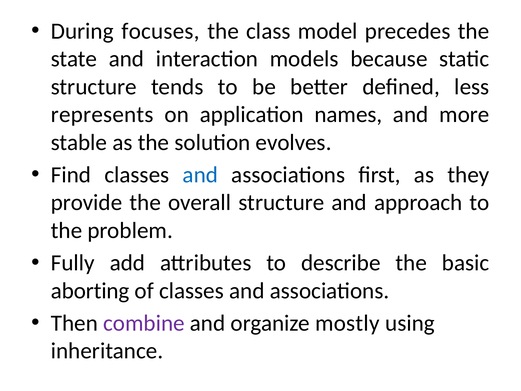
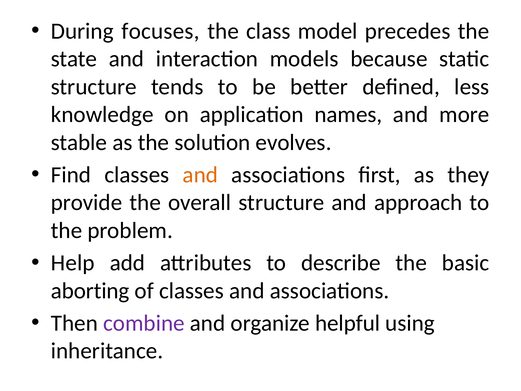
represents: represents -> knowledge (102, 115)
and colour: blue -> orange (200, 175)
Fully: Fully -> Help (73, 263)
mostly: mostly -> helpful (348, 323)
